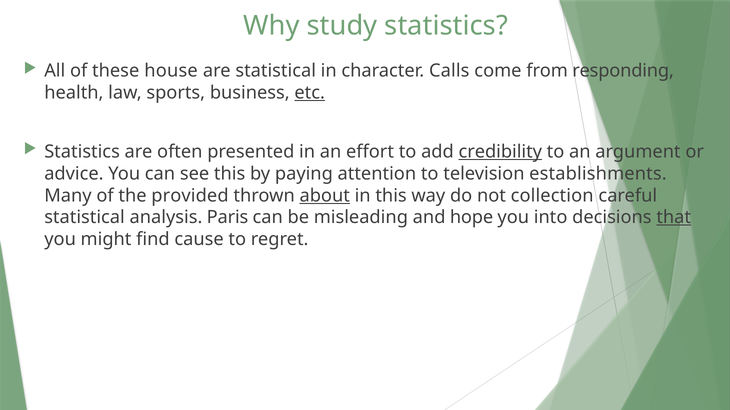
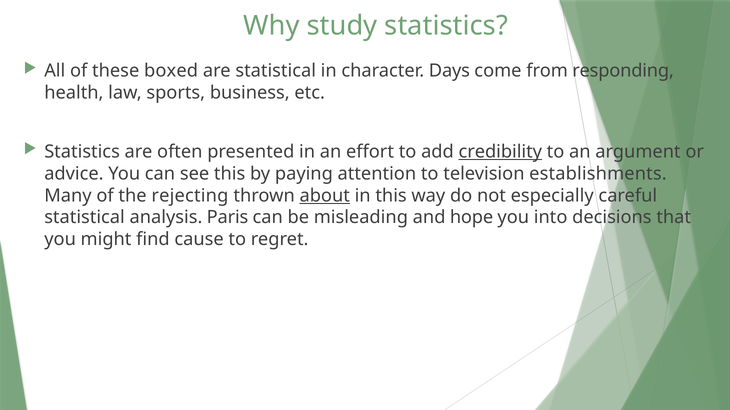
house: house -> boxed (171, 71)
Calls: Calls -> Days (449, 71)
etc underline: present -> none (310, 93)
provided: provided -> rejecting (190, 196)
collection: collection -> especially (552, 196)
that underline: present -> none (674, 218)
